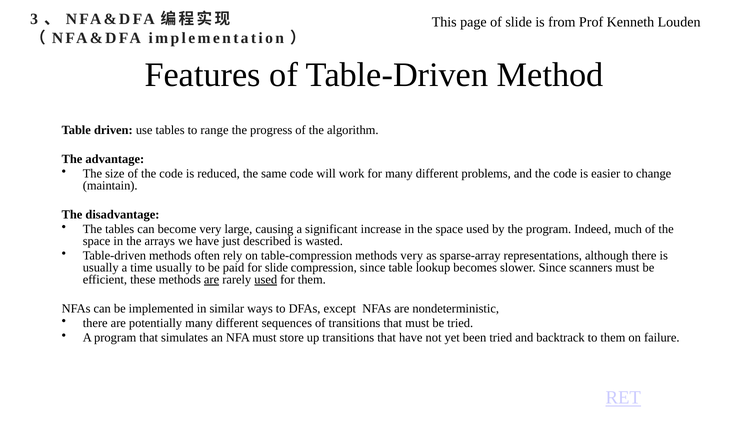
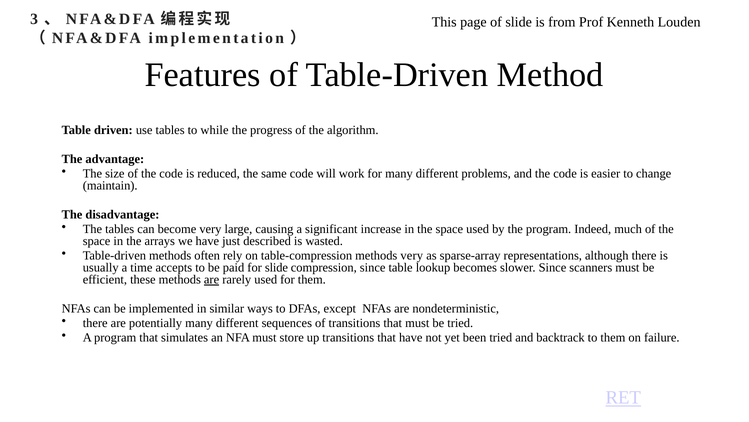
range: range -> while (215, 130)
time usually: usually -> accepts (174, 267)
used underline: present -> none (266, 279)
